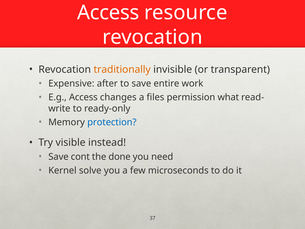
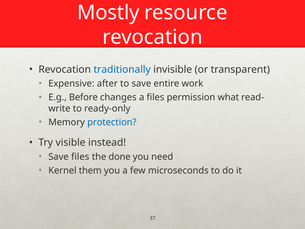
Access: Access -> Mostly (108, 13)
traditionally colour: orange -> blue (122, 69)
E.g Access: Access -> Before (83, 97)
Save cont: cont -> files (80, 157)
solve: solve -> them (90, 170)
